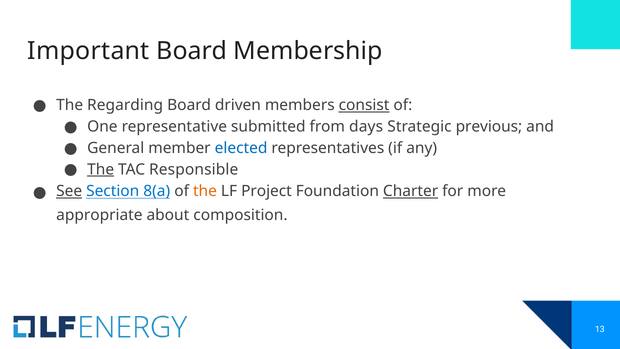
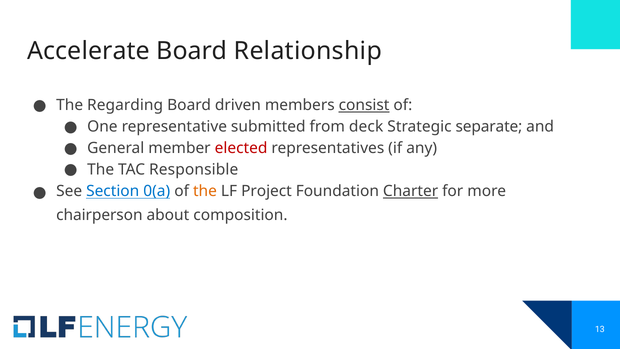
Important: Important -> Accelerate (89, 51)
Membership: Membership -> Relationship (308, 51)
days: days -> deck (366, 127)
previous: previous -> separate (489, 127)
elected colour: blue -> red (241, 148)
The underline: present -> none (101, 169)
See underline: present -> none (69, 191)
8(a: 8(a -> 0(a (157, 191)
appropriate: appropriate -> chairperson (99, 215)
